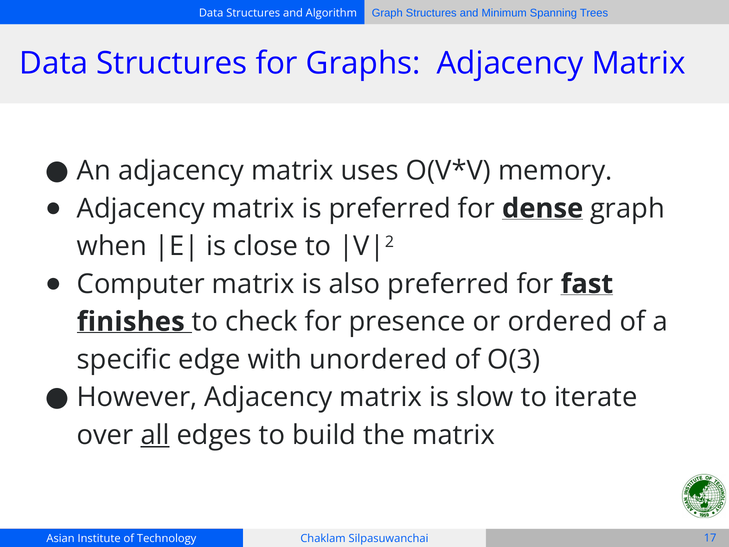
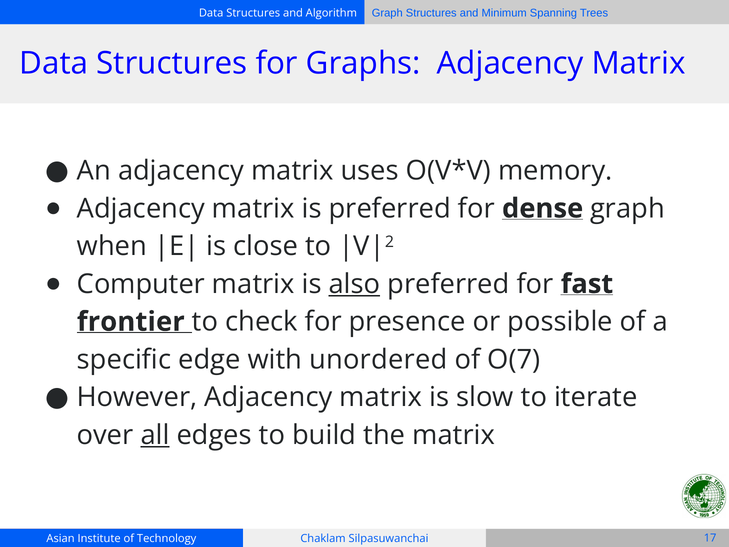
also underline: none -> present (354, 284)
finishes: finishes -> frontier (131, 322)
ordered: ordered -> possible (560, 322)
O(3: O(3 -> O(7 (514, 359)
